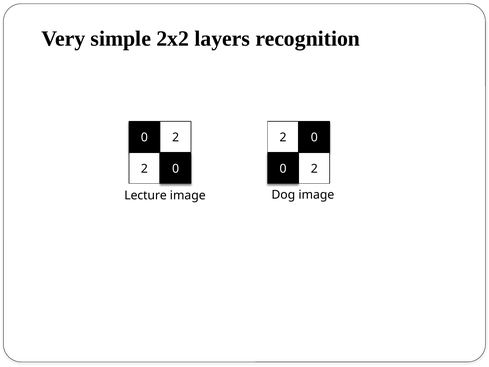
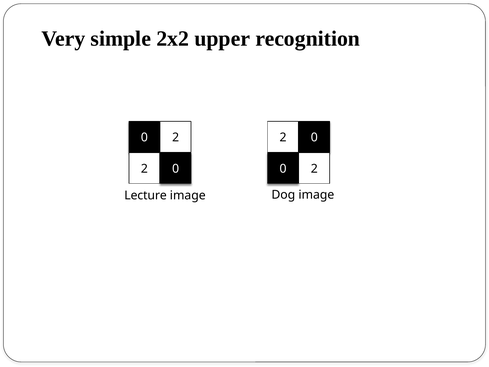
layers: layers -> upper (222, 39)
